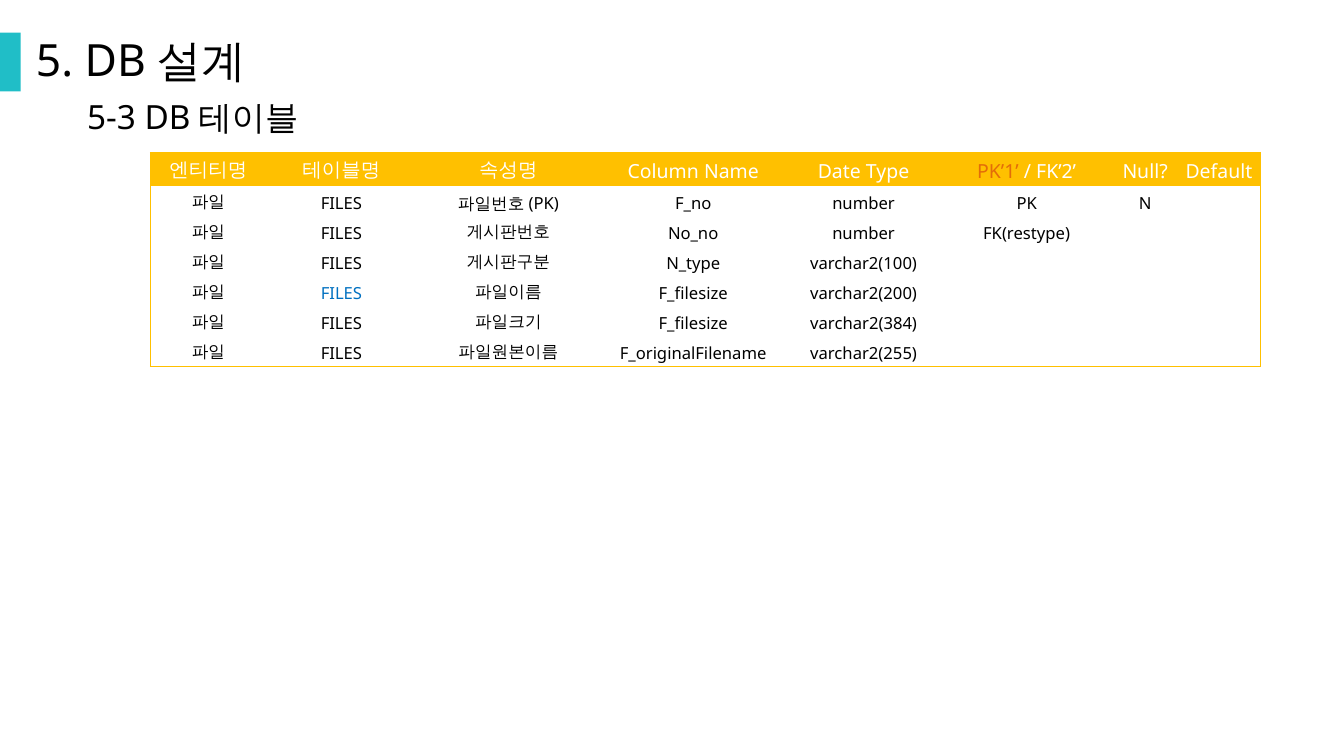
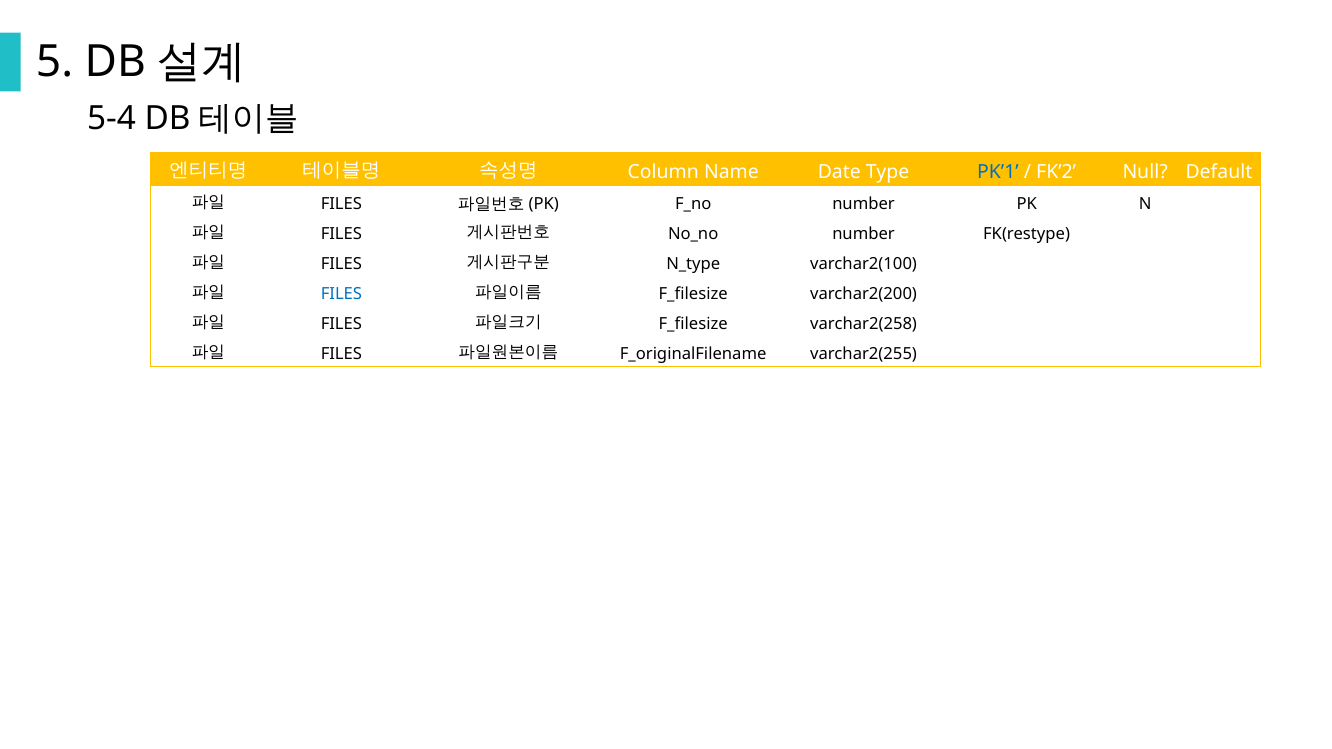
5-3: 5-3 -> 5-4 (112, 119)
PK’1 colour: orange -> blue (998, 172)
varchar2(384: varchar2(384 -> varchar2(258 (864, 324)
